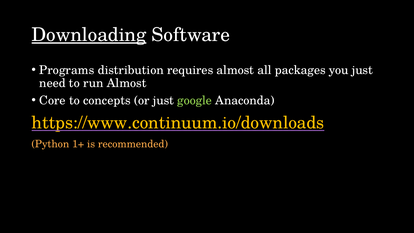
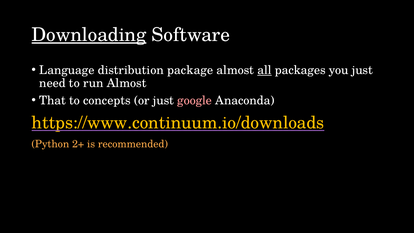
Programs: Programs -> Language (67, 70)
requires: requires -> package (190, 70)
all underline: none -> present (265, 70)
Core: Core -> That (53, 100)
google colour: light green -> pink (195, 100)
1+: 1+ -> 2+ (78, 144)
